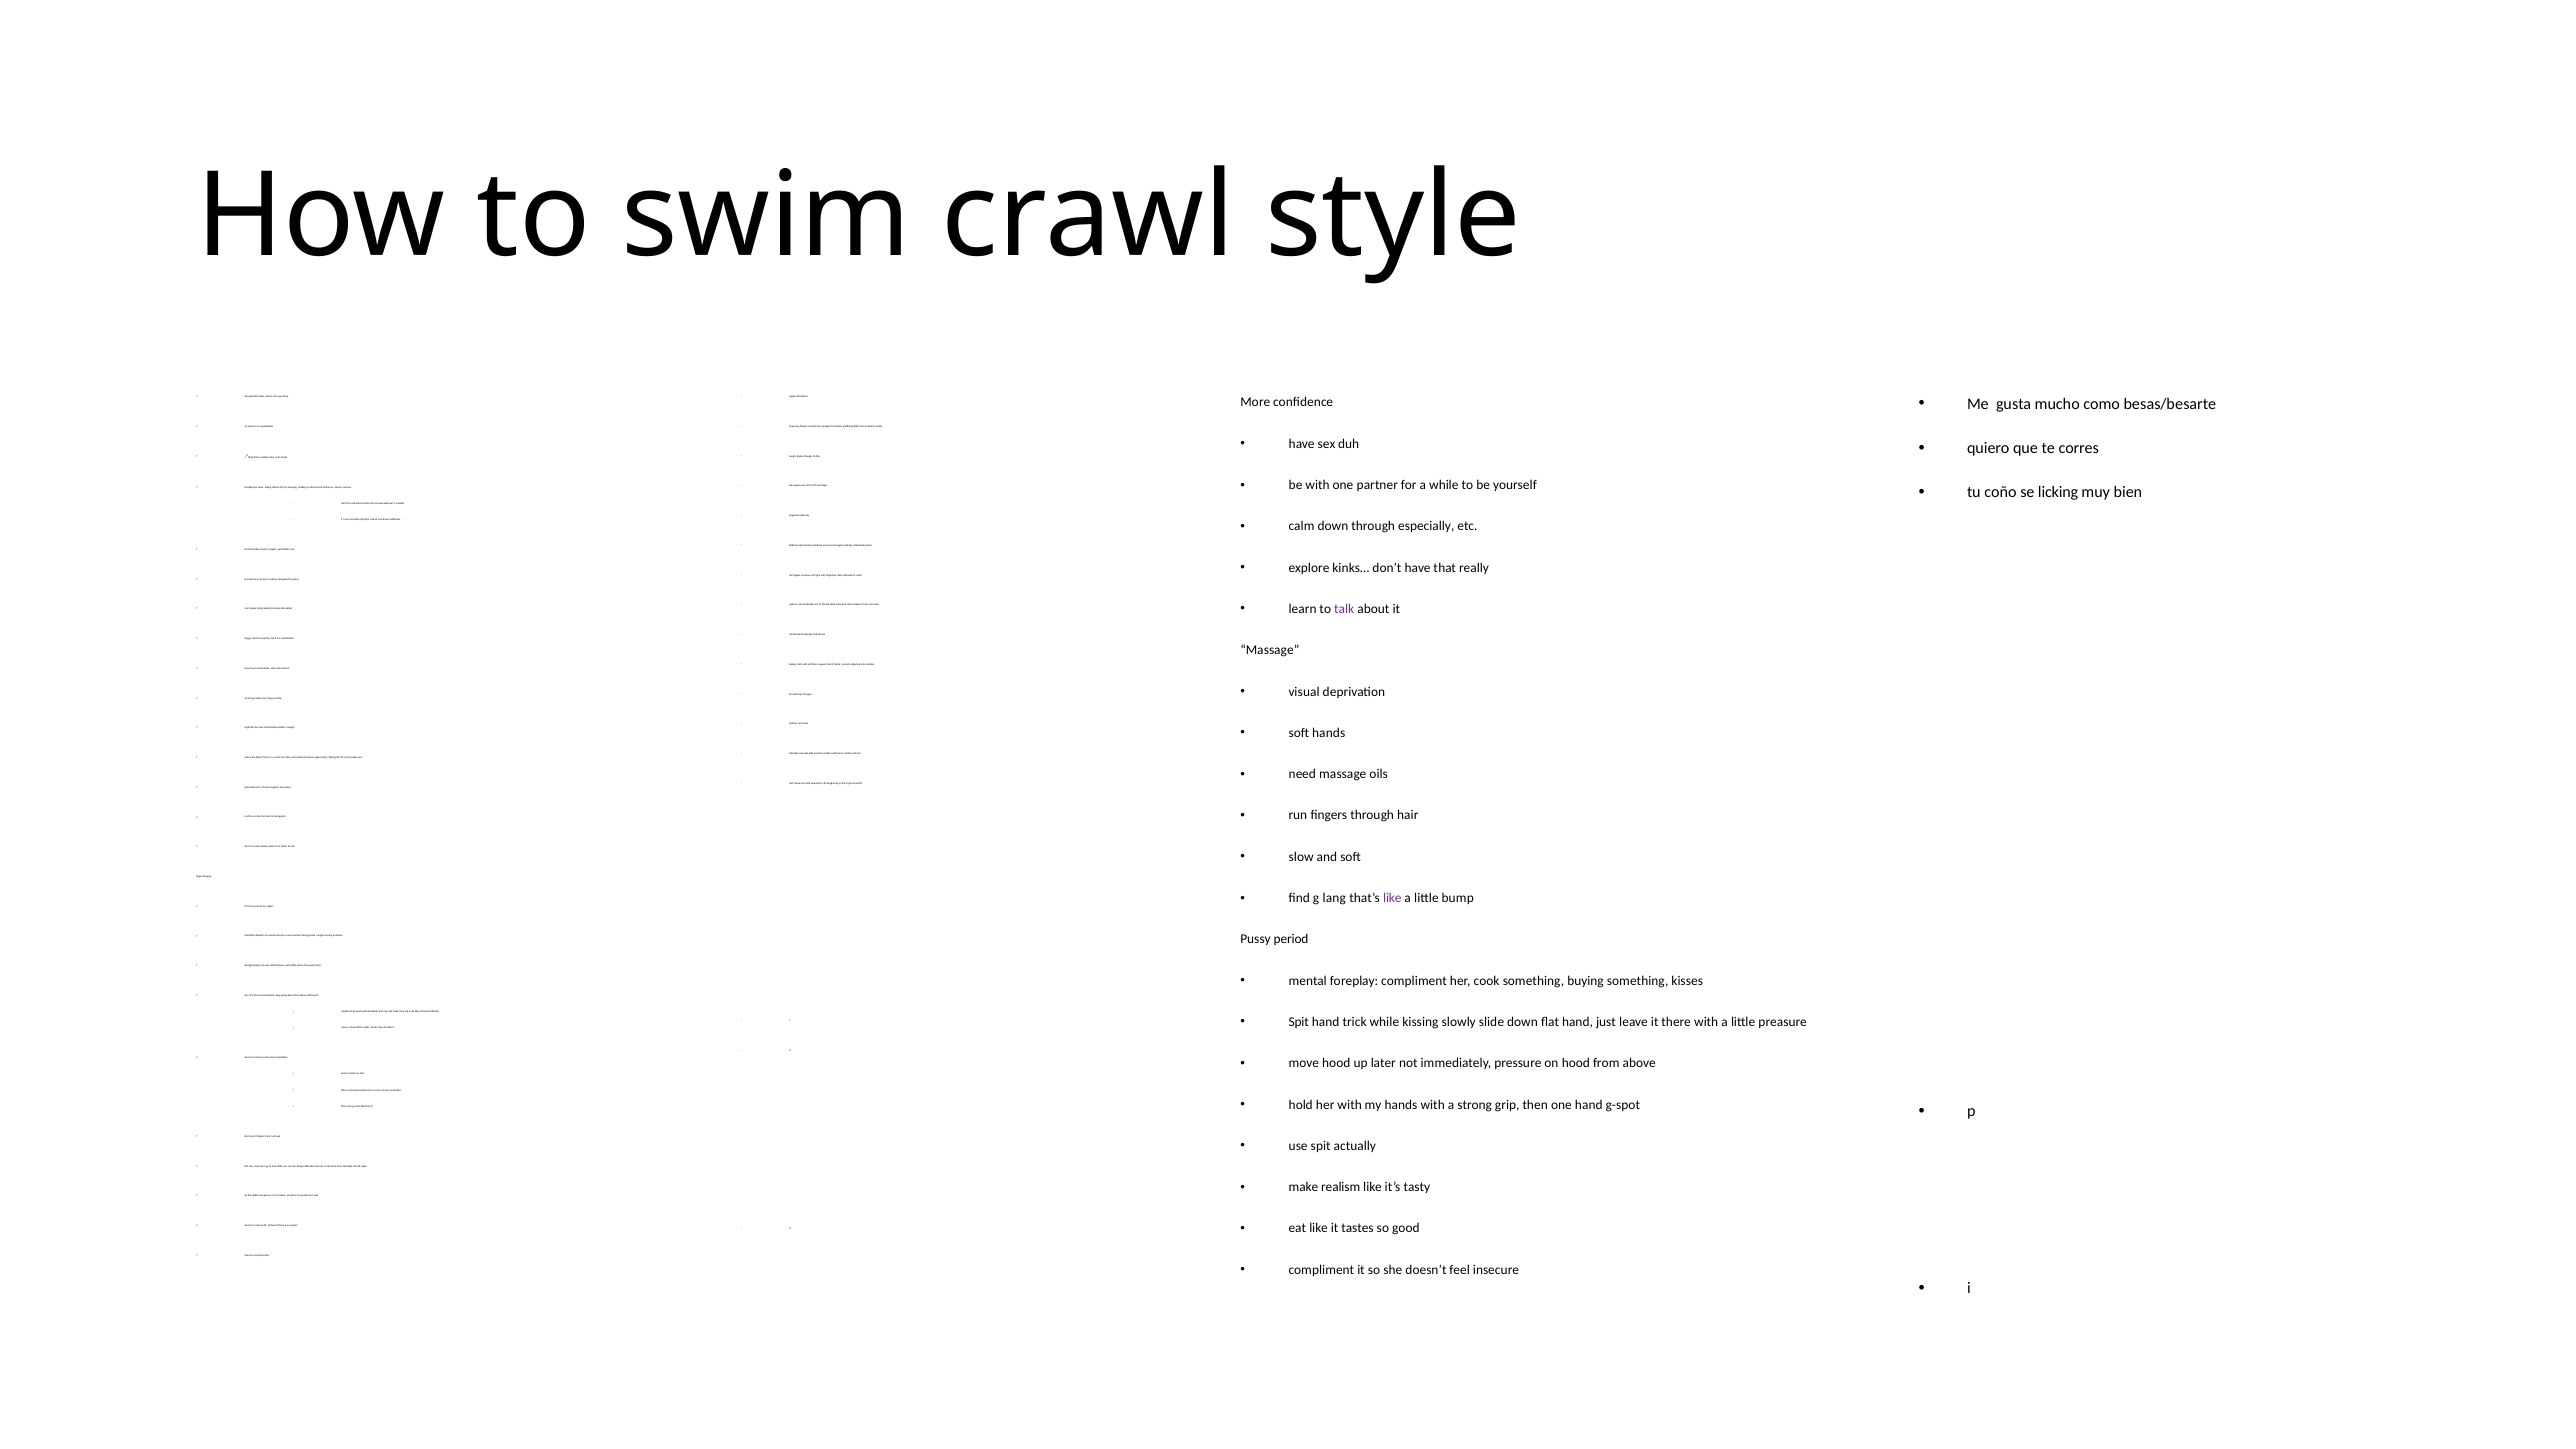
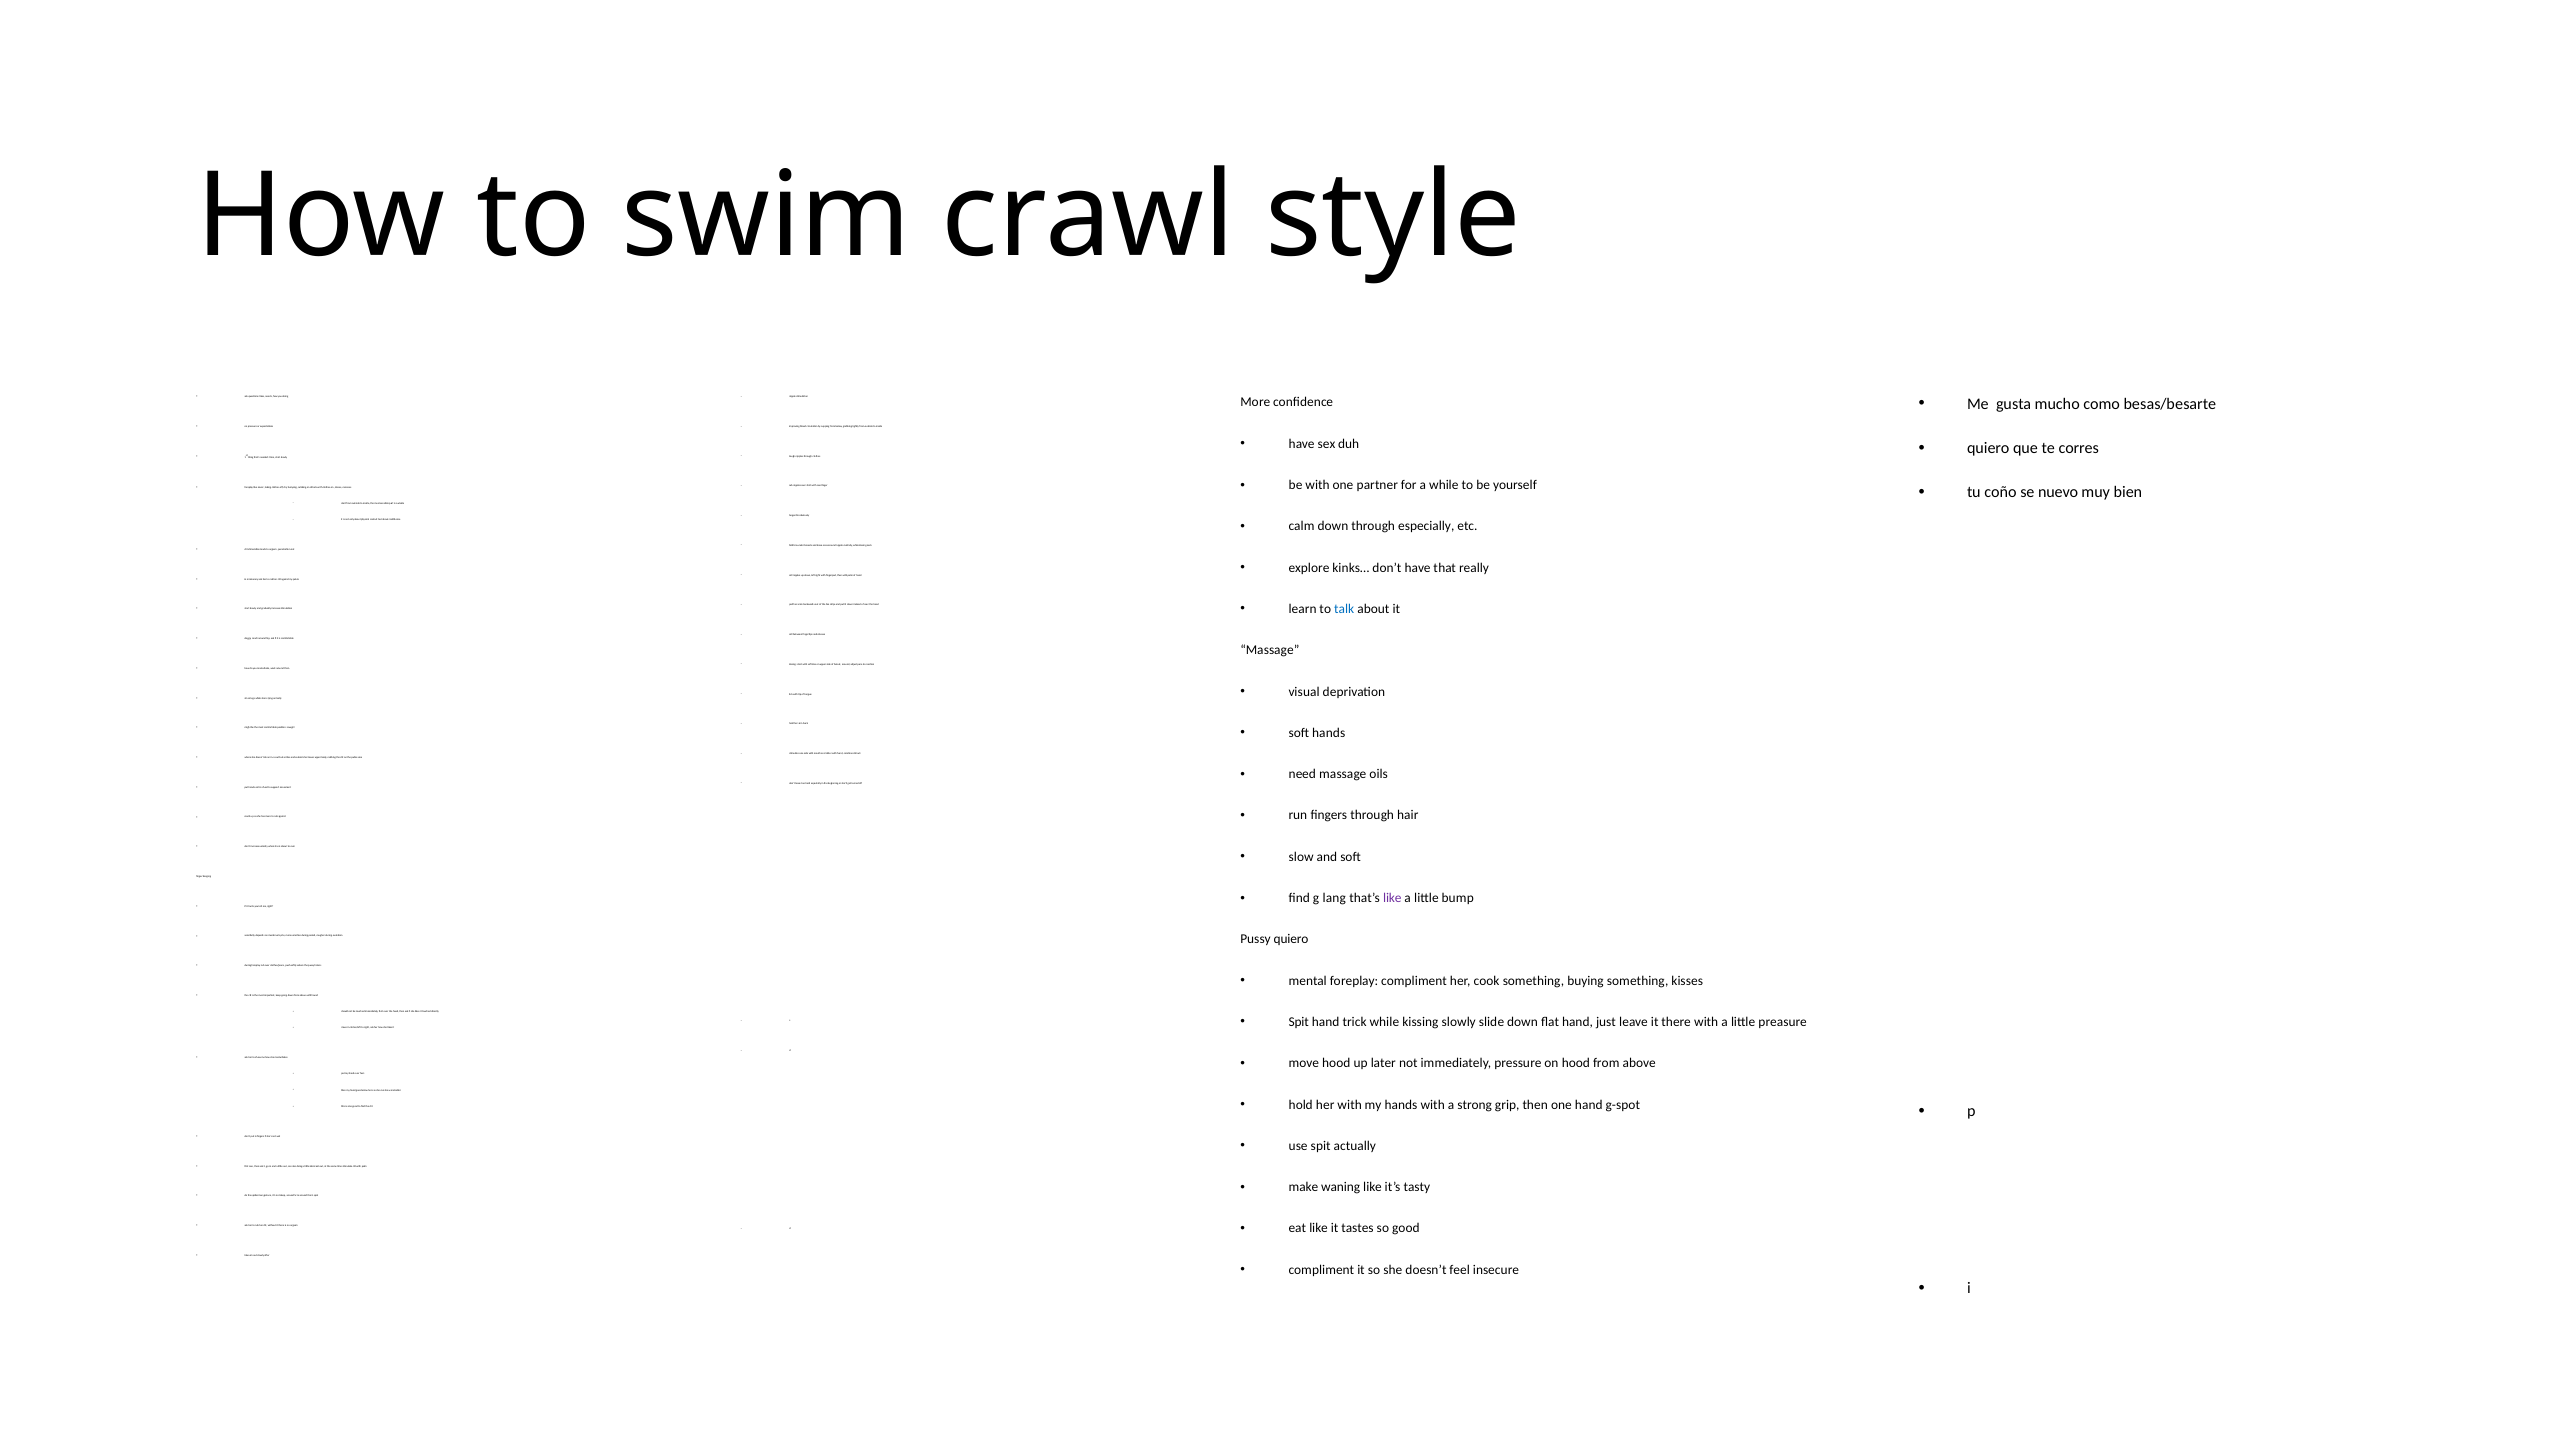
licking: licking -> nuevo (2058, 493)
talk colour: purple -> blue (1344, 609)
Pussy period: period -> quiero (1291, 939)
realism: realism -> waning (1341, 1187)
